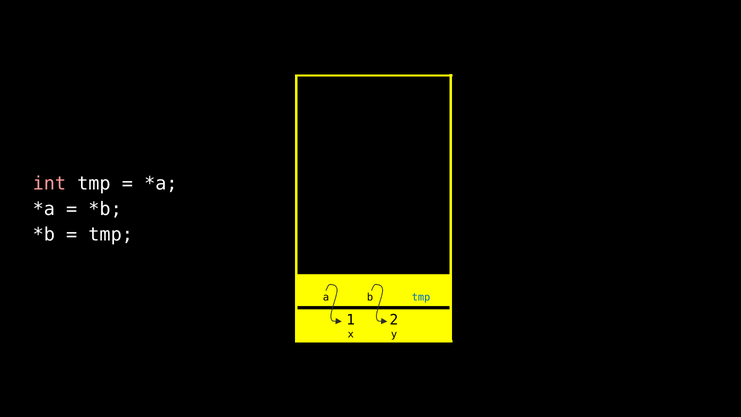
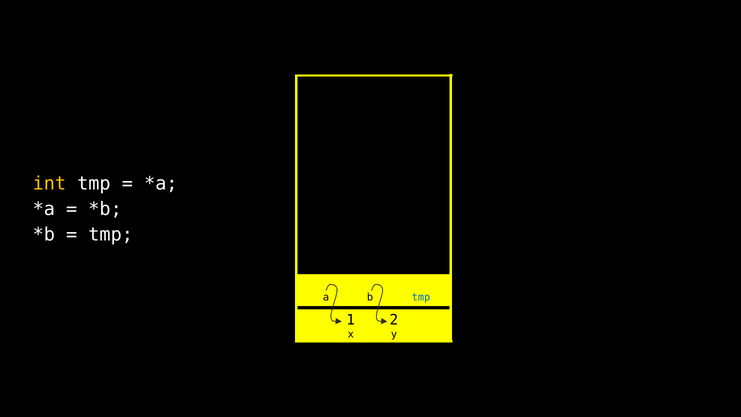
int colour: pink -> yellow (49, 184)
